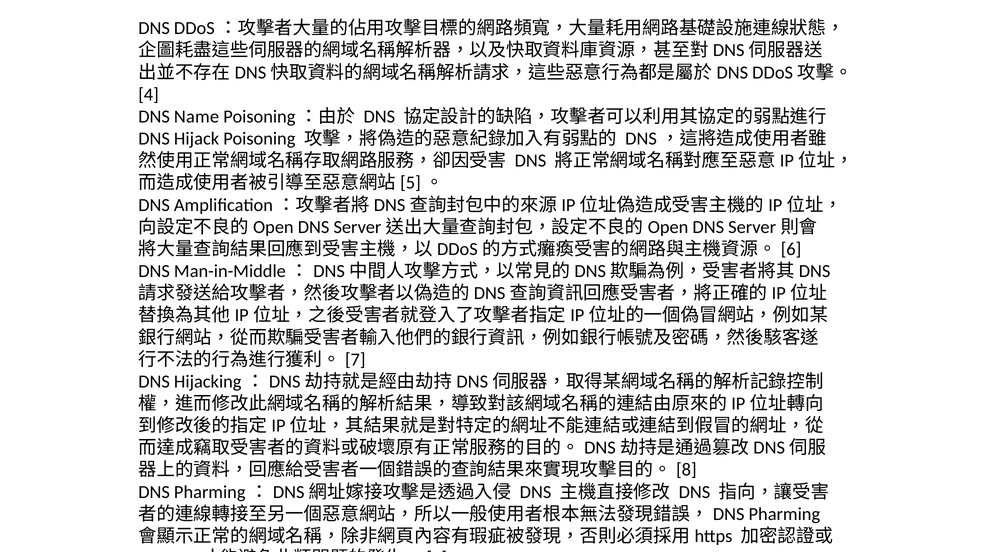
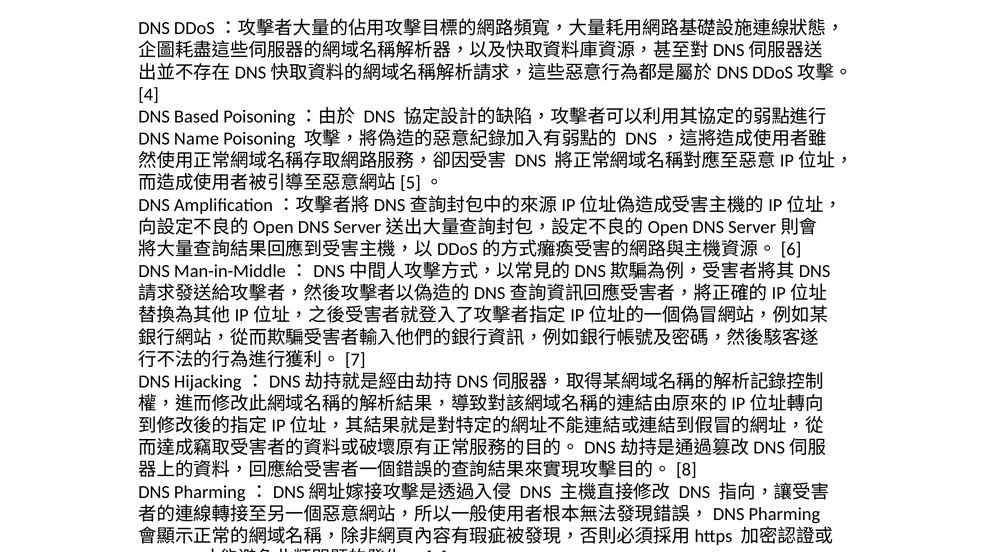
Name: Name -> Based (197, 117)
Hijack: Hijack -> Name (197, 139)
